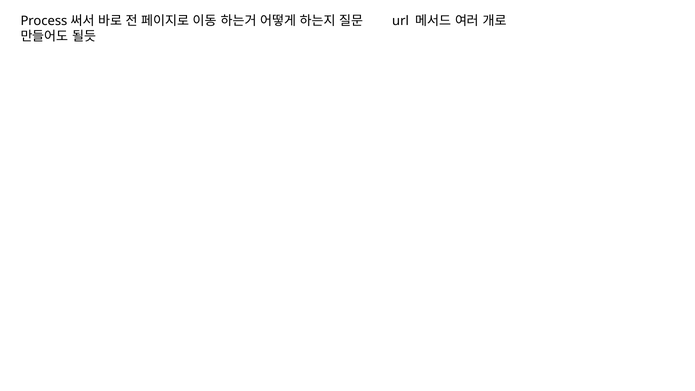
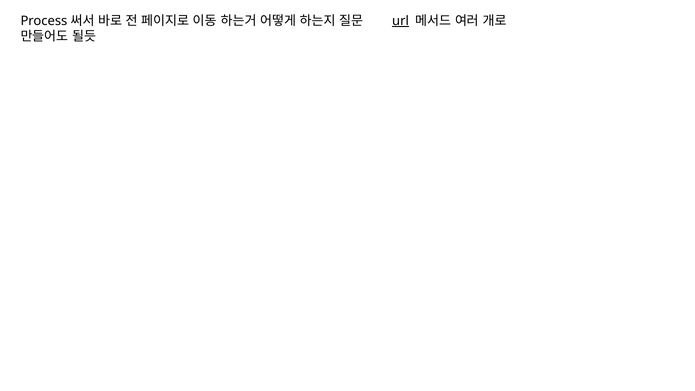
url underline: none -> present (401, 21)
